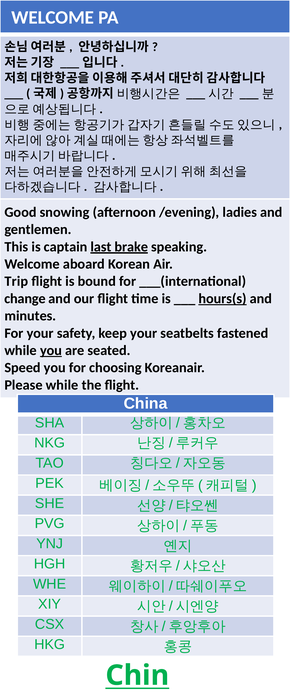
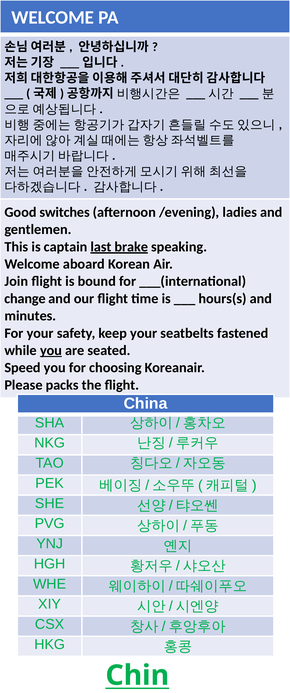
snowing: snowing -> switches (65, 212)
Trip: Trip -> Join (16, 282)
hours(s underline: present -> none (222, 299)
Please while: while -> packs (62, 385)
